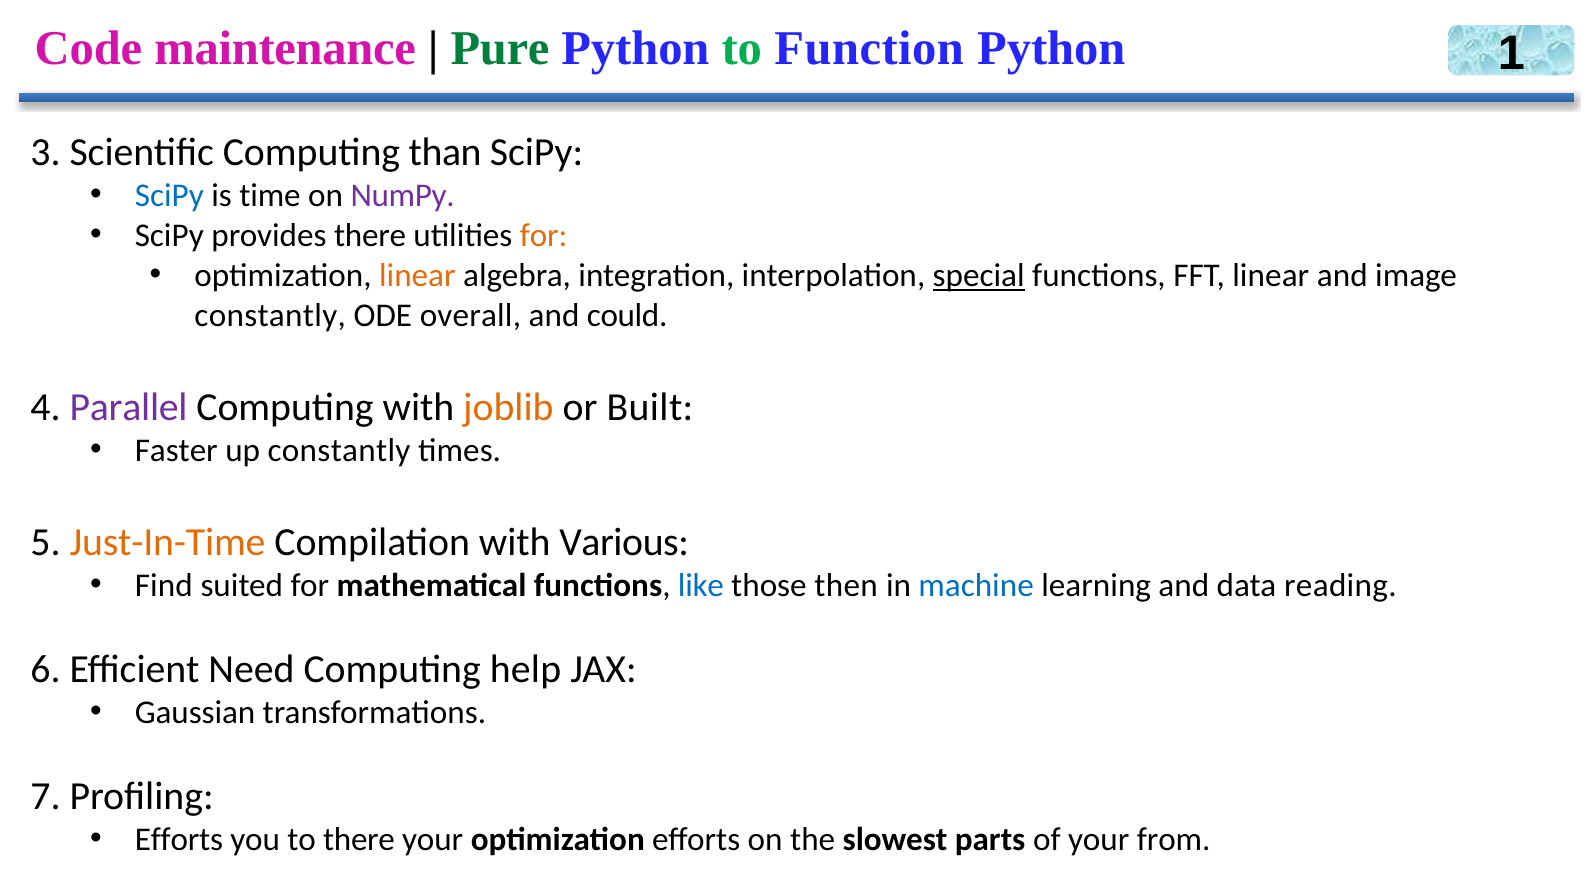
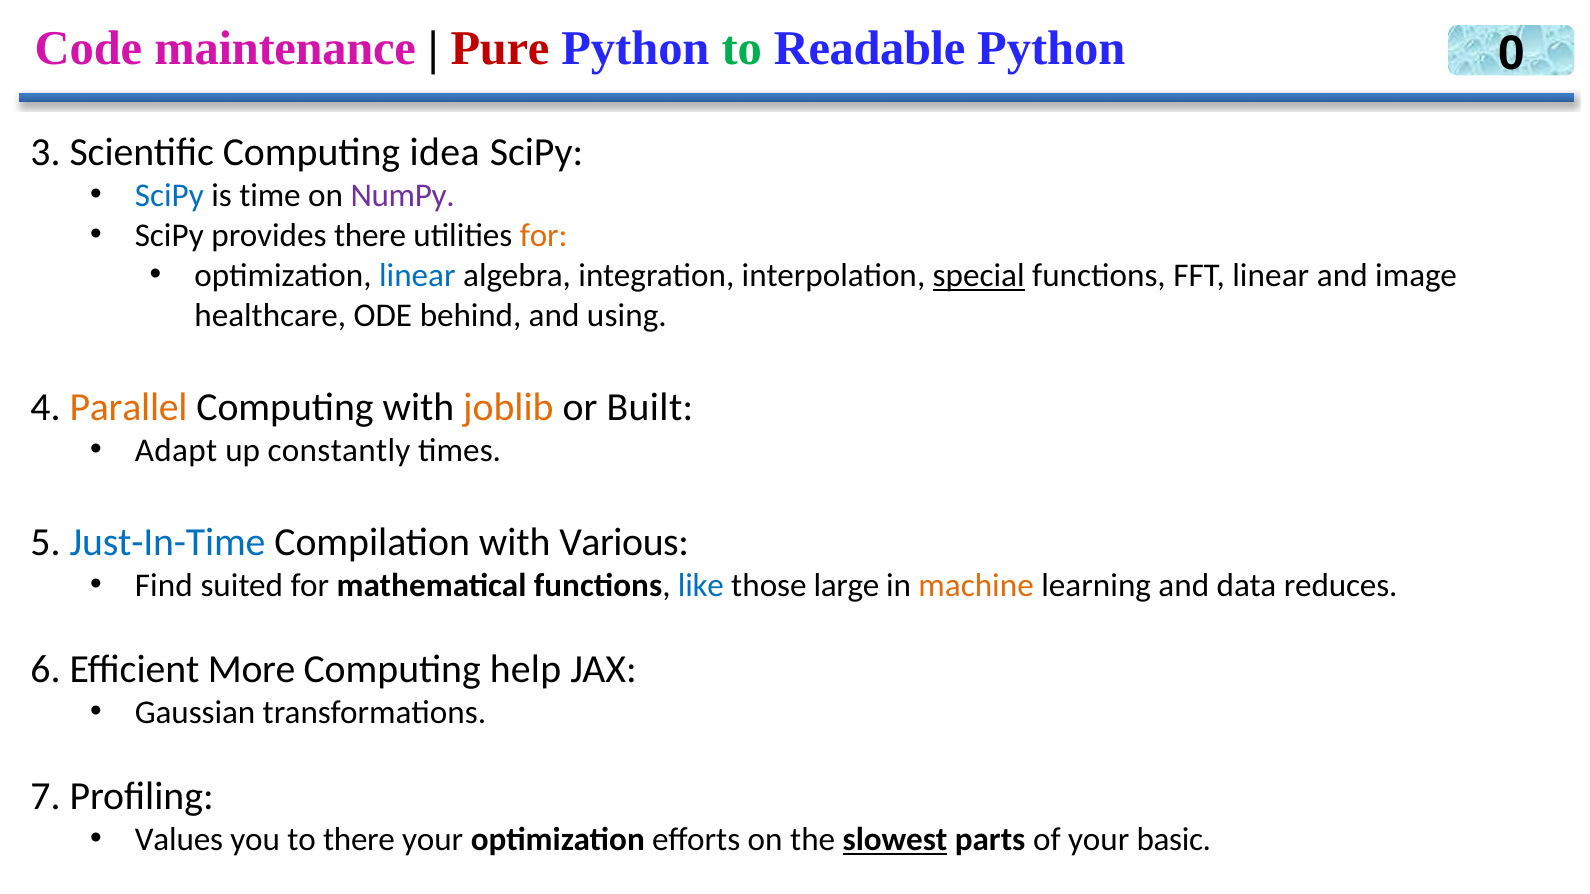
Pure colour: green -> red (500, 48)
Function: Function -> Readable (870, 48)
1: 1 -> 0 (1511, 54)
than: than -> idea (445, 153)
linear colour: orange -> blue (417, 275)
constantly: constantly -> healthcare (270, 315)
overall: overall -> behind (471, 315)
could: could -> using (627, 315)
Parallel colour: purple -> orange (129, 407)
Faster: Faster -> Adapt (176, 450)
Just-In-Time colour: orange -> blue (168, 542)
then: then -> large (846, 586)
machine colour: blue -> orange (976, 586)
reading: reading -> reduces (1341, 586)
Need: Need -> More (252, 670)
Efforts: Efforts -> Values (179, 840)
slowest underline: none -> present (895, 840)
from: from -> basic (1174, 840)
